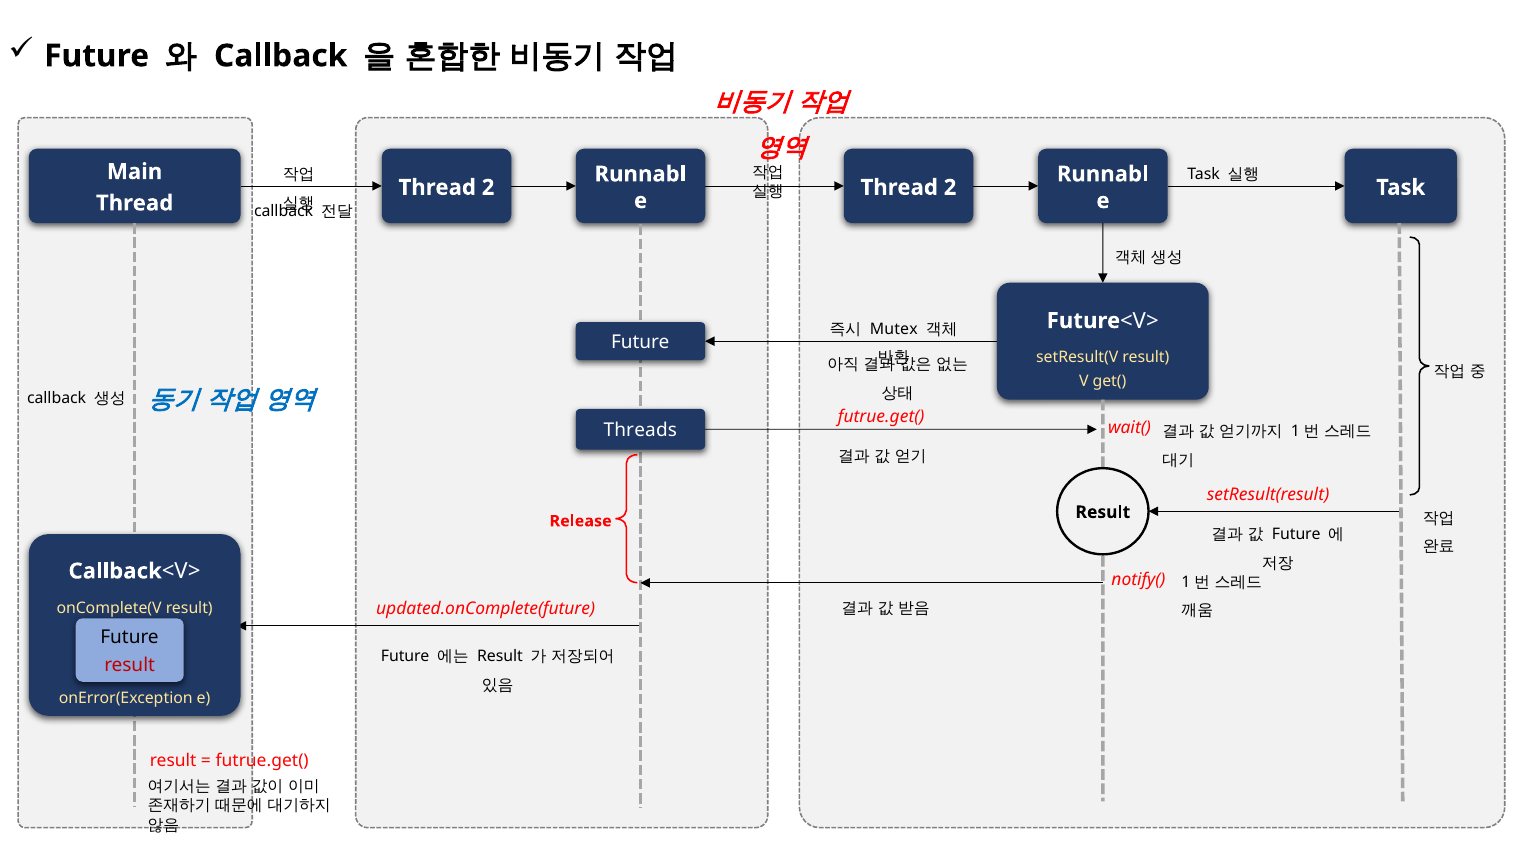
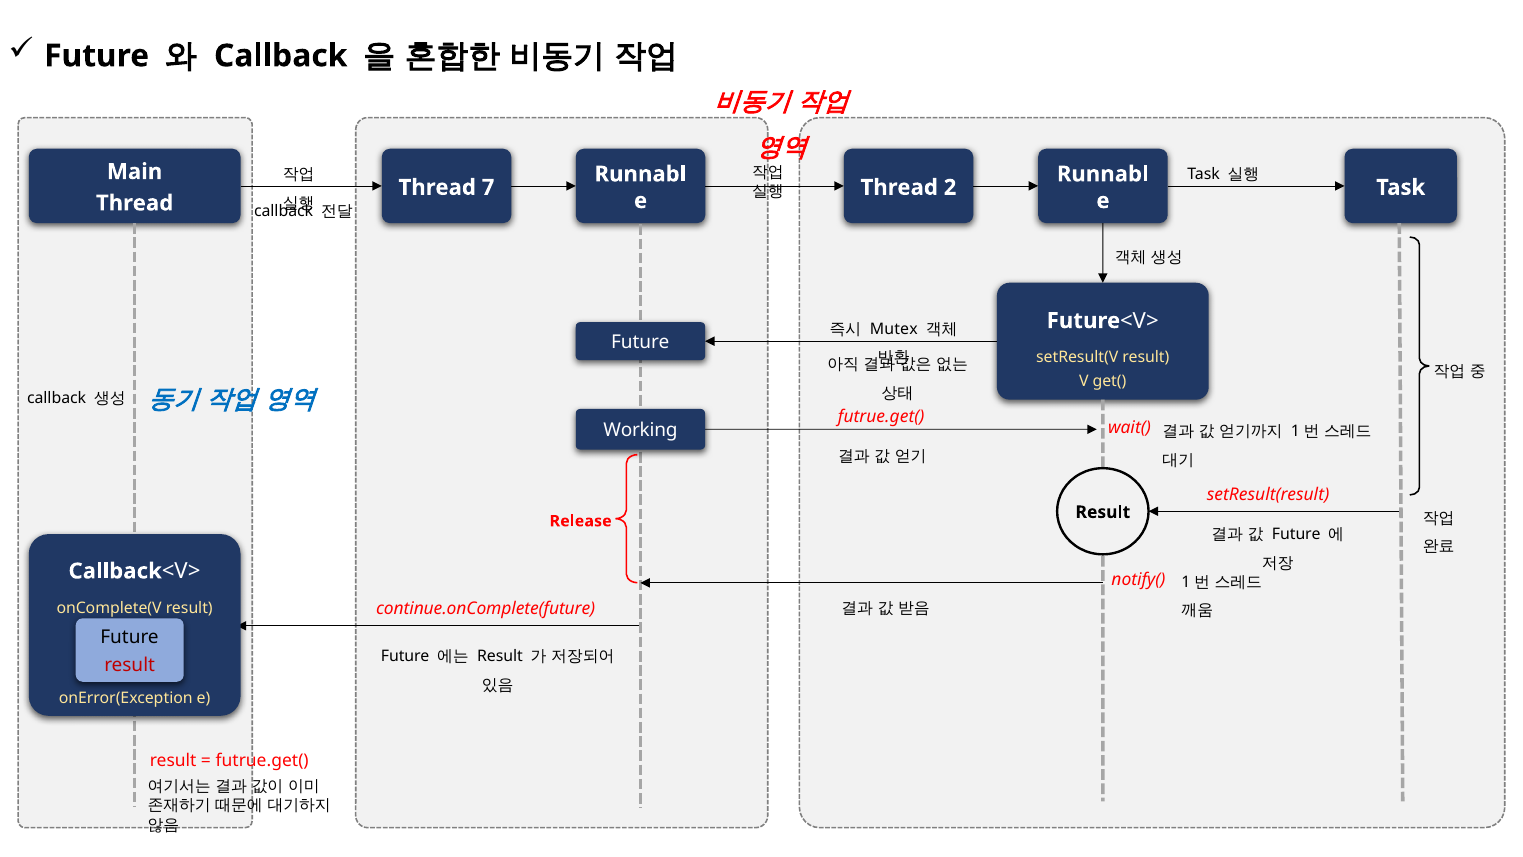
2: 2 -> 7 (488, 187)
Threads: Threads -> Working (640, 430)
updated.onComplete(future: updated.onComplete(future -> continue.onComplete(future (486, 609)
